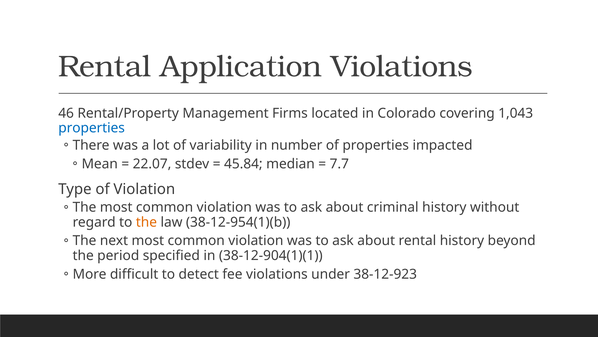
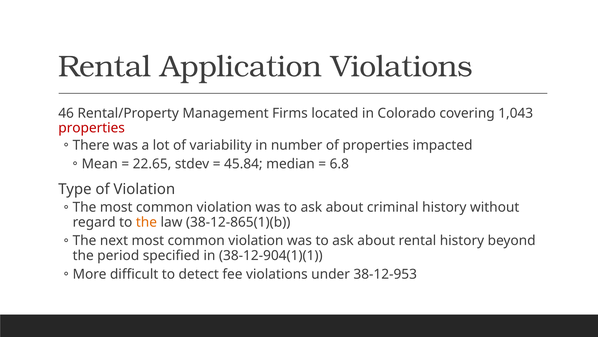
properties colour: blue -> red (92, 128)
22.07: 22.07 -> 22.65 (152, 164)
7.7: 7.7 -> 6.8 (339, 164)
38-12-954(1)(b: 38-12-954(1)(b -> 38-12-865(1)(b (238, 222)
38-12-923: 38-12-923 -> 38-12-953 (385, 274)
